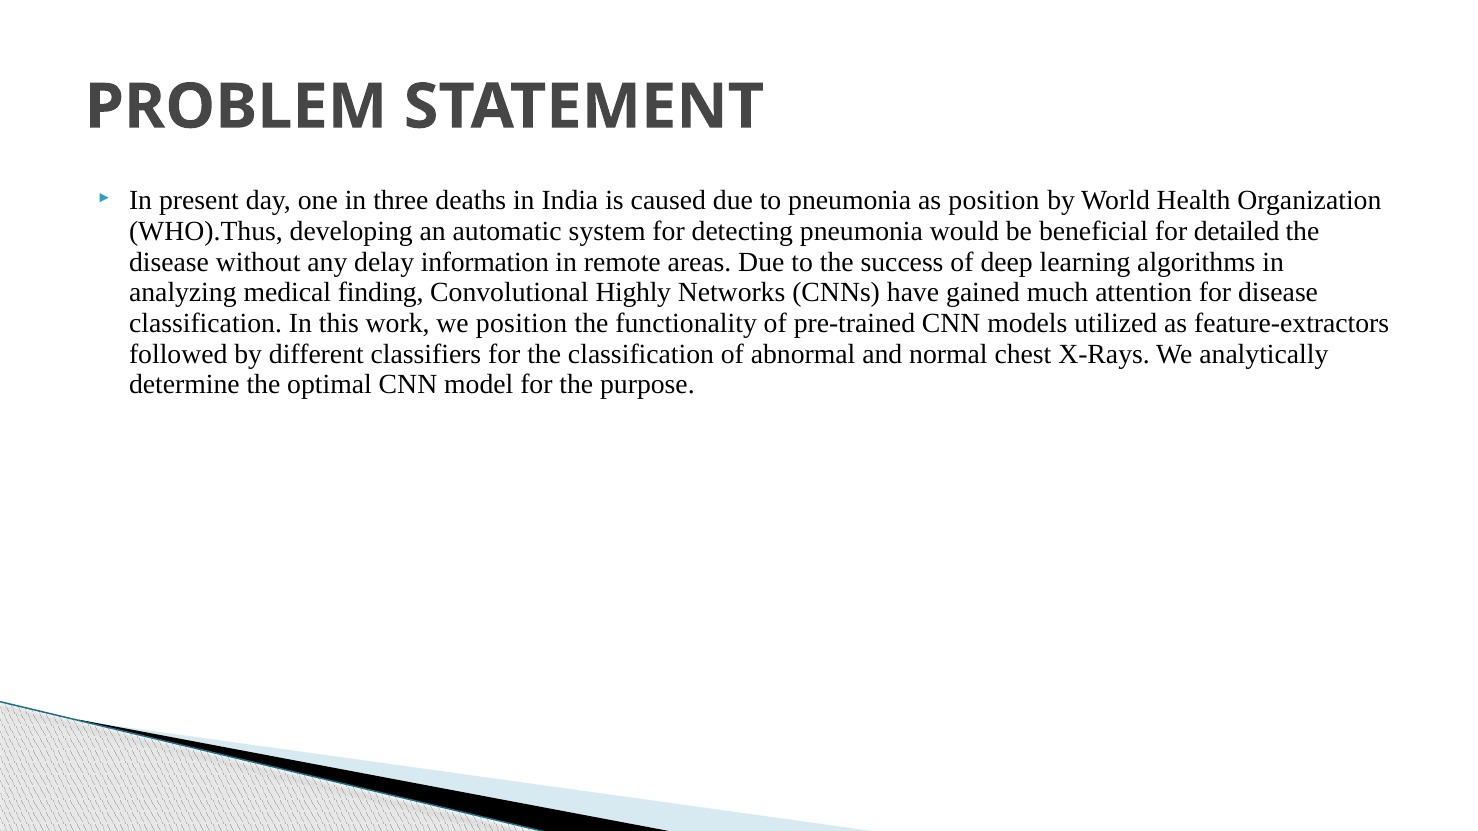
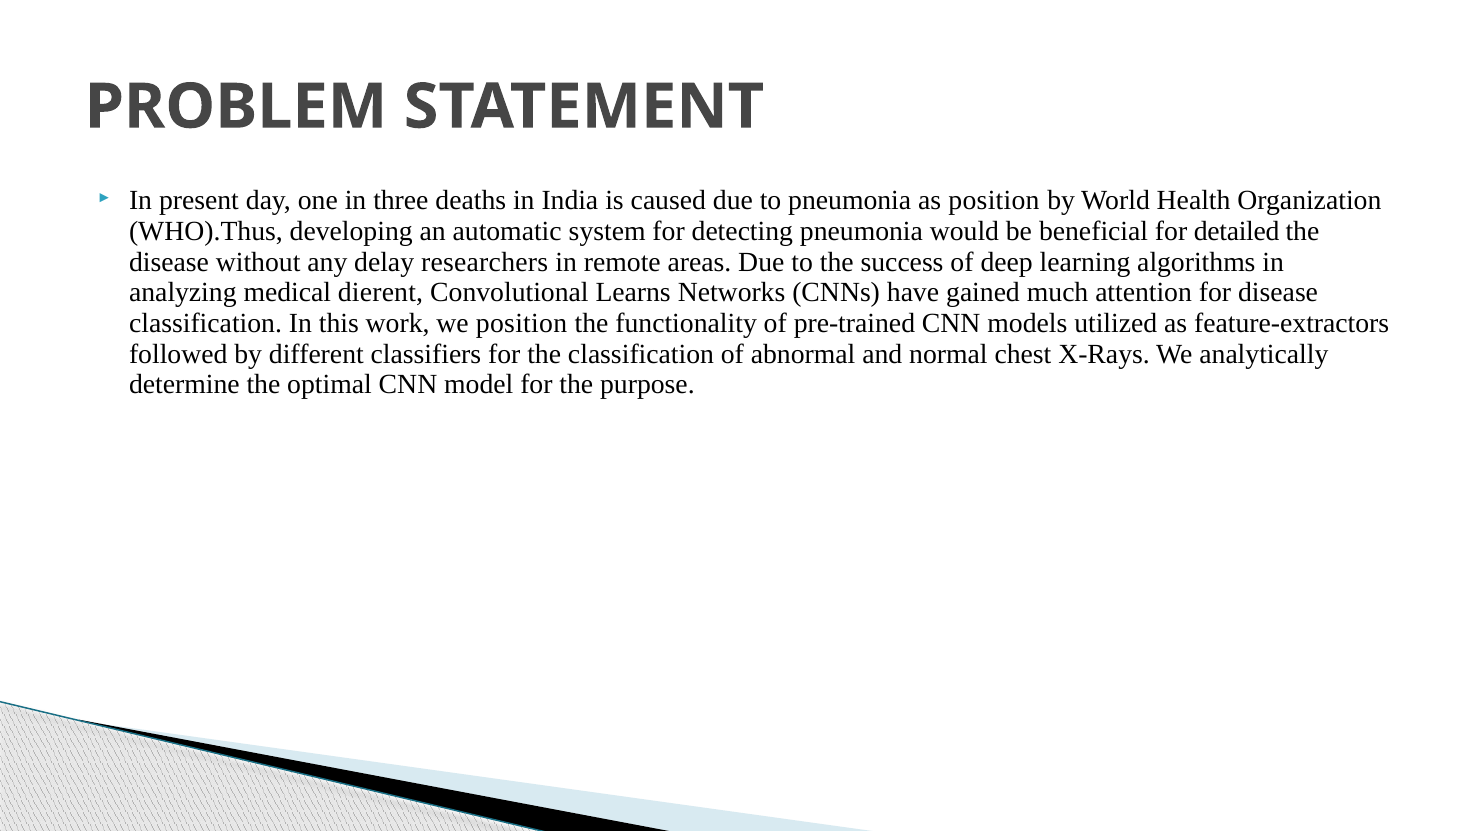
information: information -> researchers (485, 262)
finding: finding -> dierent (381, 293)
Highly: Highly -> Learns (633, 293)
